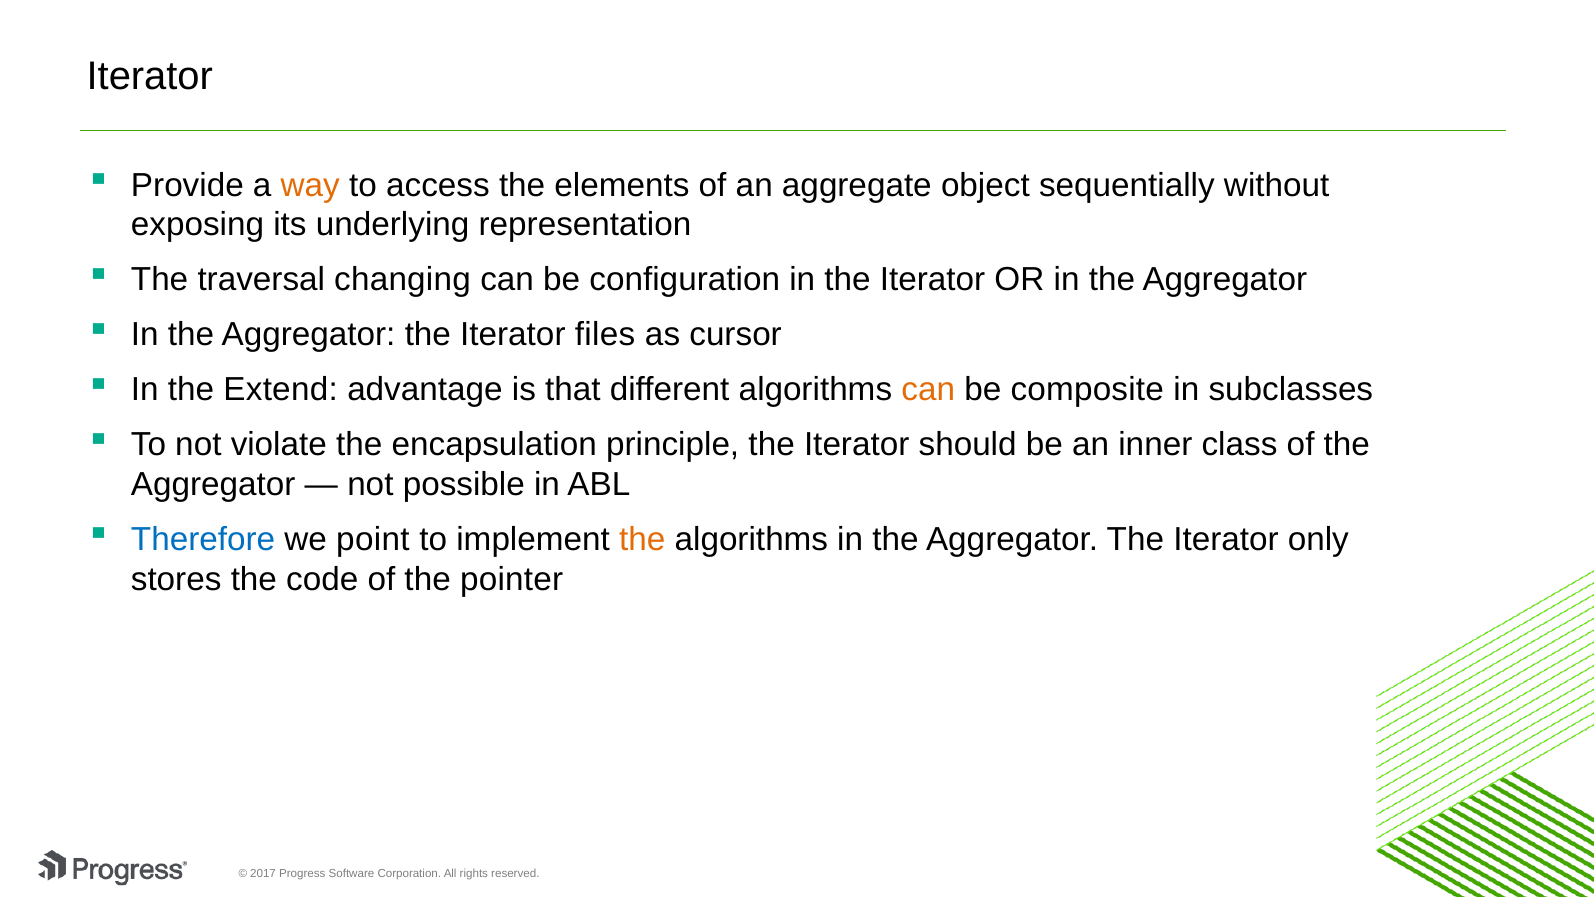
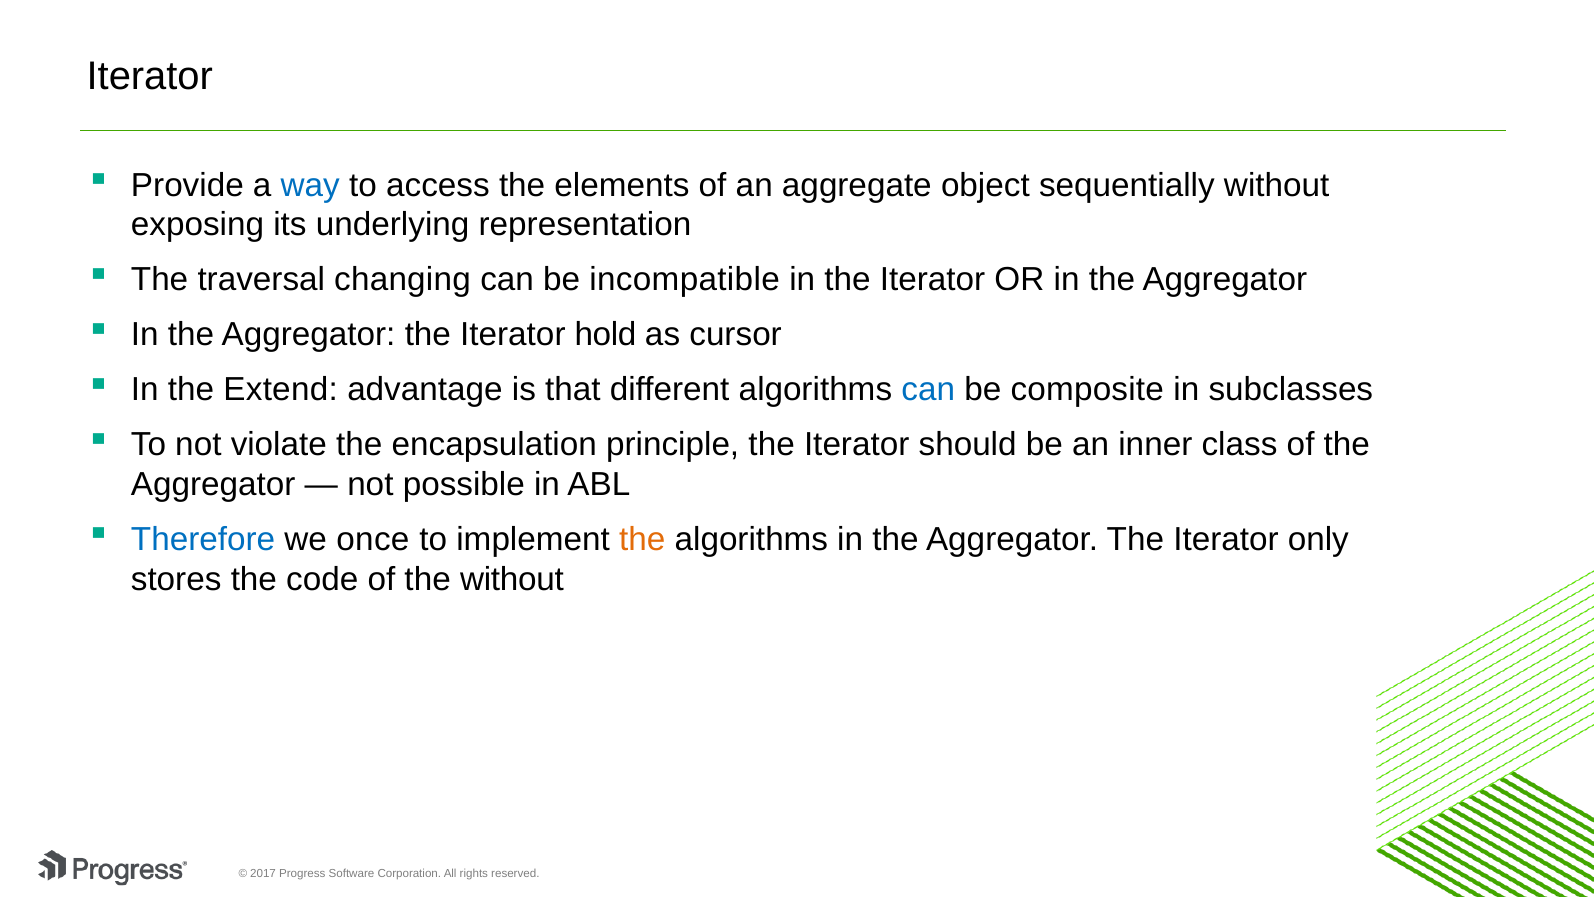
way colour: orange -> blue (310, 185)
configuration: configuration -> incompatible (685, 280)
files: files -> hold (605, 335)
can colour: orange -> blue (928, 390)
point: point -> once (373, 540)
the pointer: pointer -> without (512, 579)
